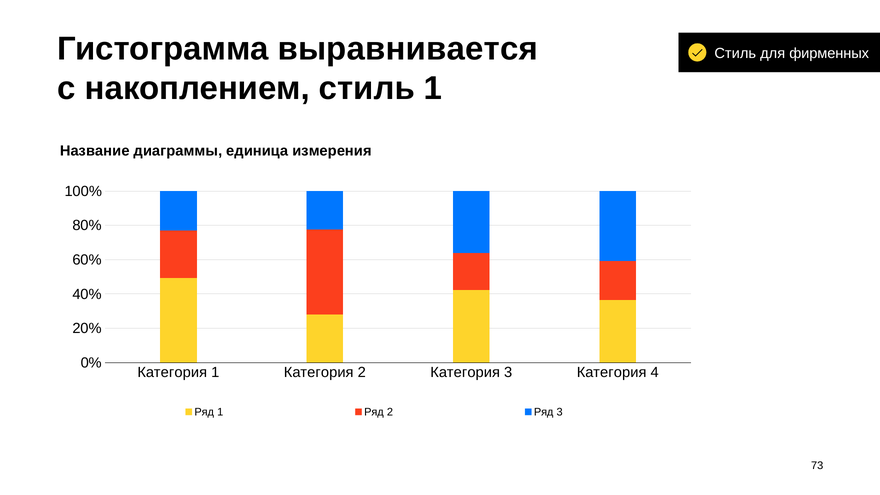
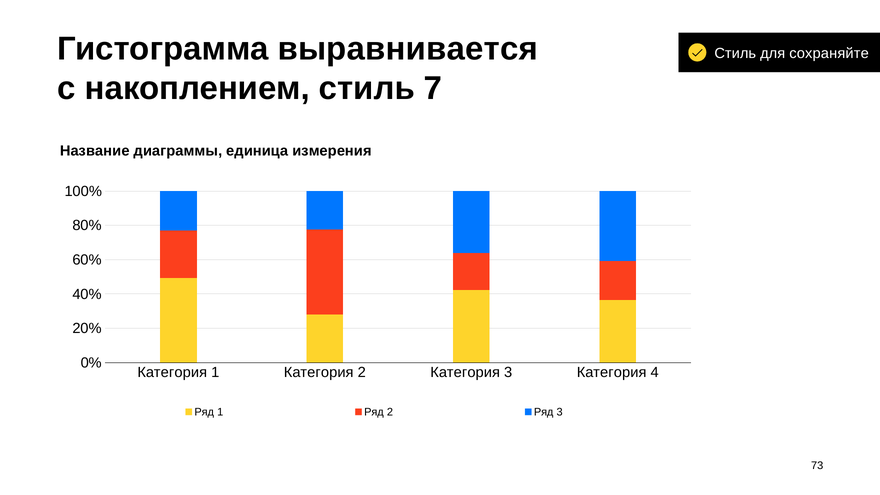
фирменных: фирменных -> сохраняйте (829, 54)
стиль 1: 1 -> 7 (433, 89)
